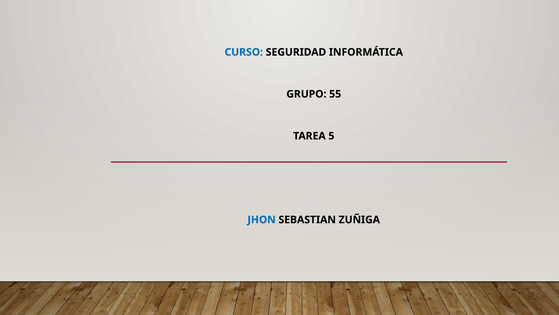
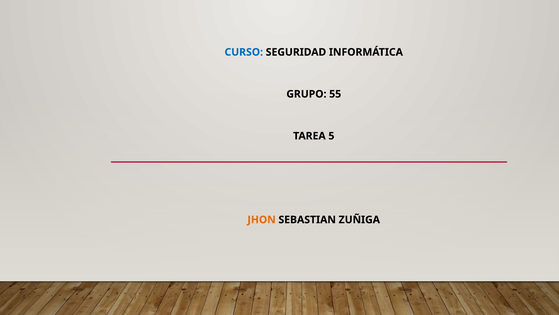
JHON colour: blue -> orange (262, 219)
